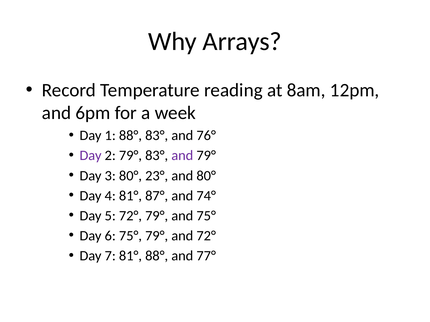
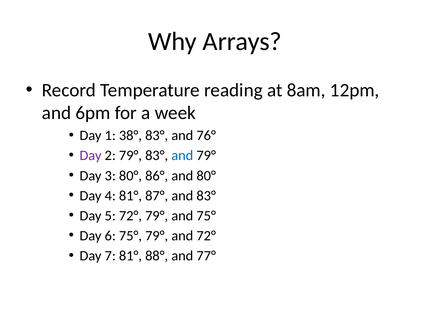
1 88°: 88° -> 38° (130, 136)
and colour: purple -> blue (182, 156)
23°: 23° -> 86° (157, 176)
and 74°: 74° -> 83° (206, 196)
